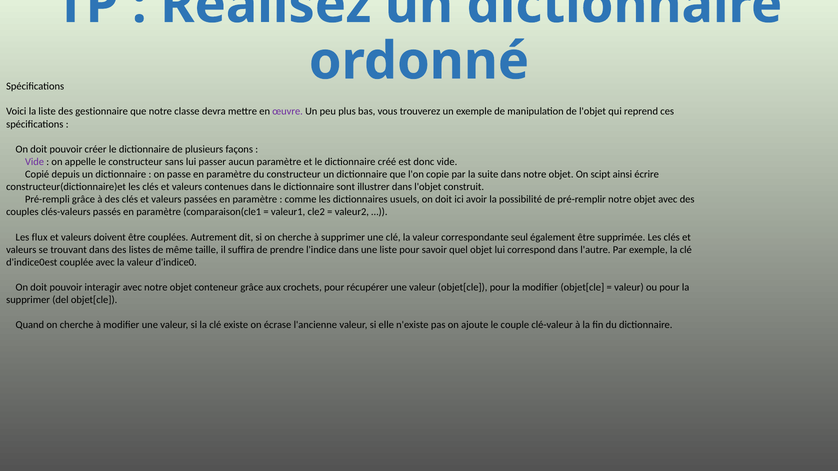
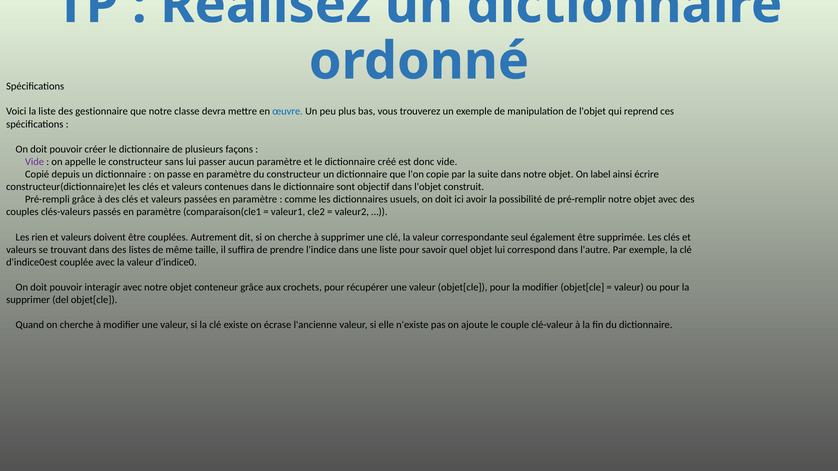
œuvre colour: purple -> blue (288, 112)
scipt: scipt -> label (601, 174)
illustrer: illustrer -> objectif (373, 187)
flux: flux -> rien (40, 237)
